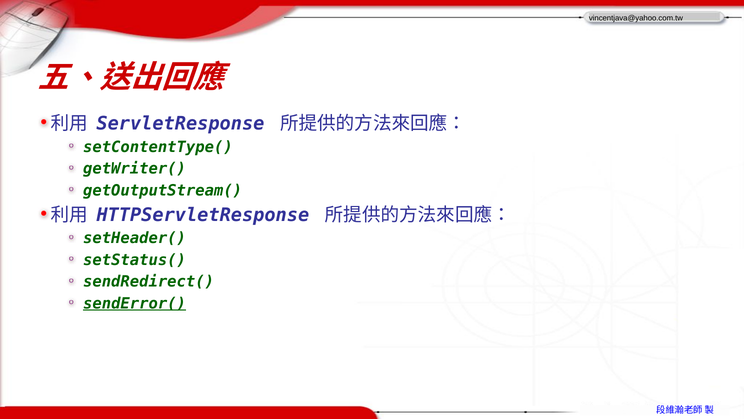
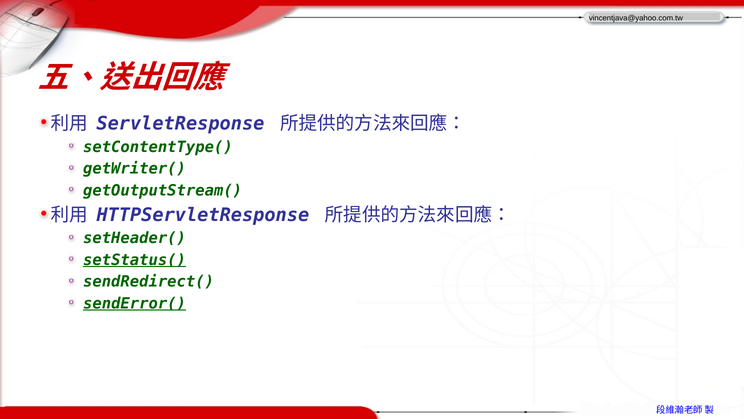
setStatus( underline: none -> present (135, 260)
